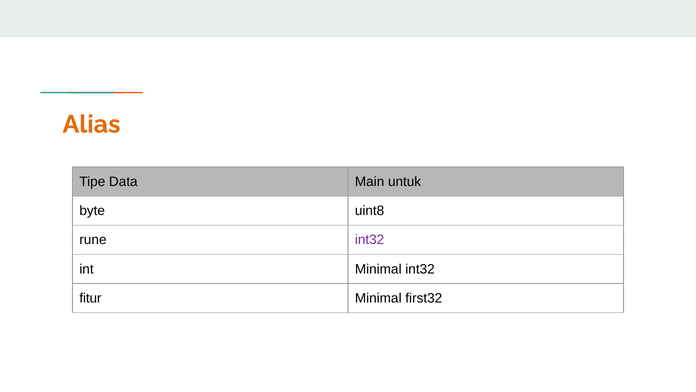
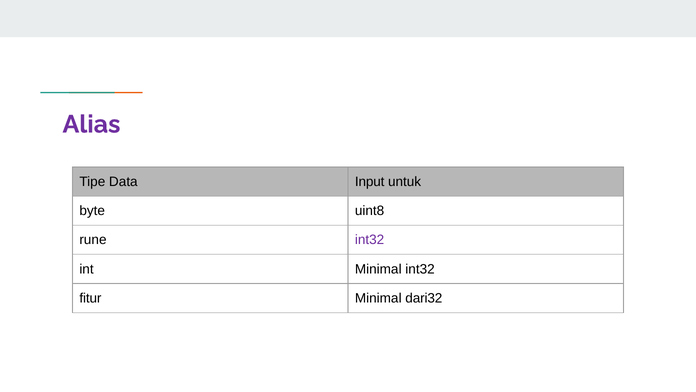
Alias colour: orange -> purple (91, 124)
Main: Main -> Input (370, 182)
first32: first32 -> dari32 (424, 298)
